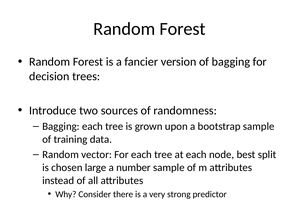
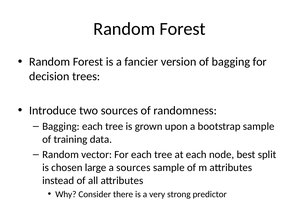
a number: number -> sources (133, 168)
